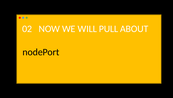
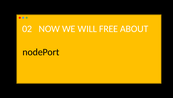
PULL: PULL -> FREE (109, 29)
